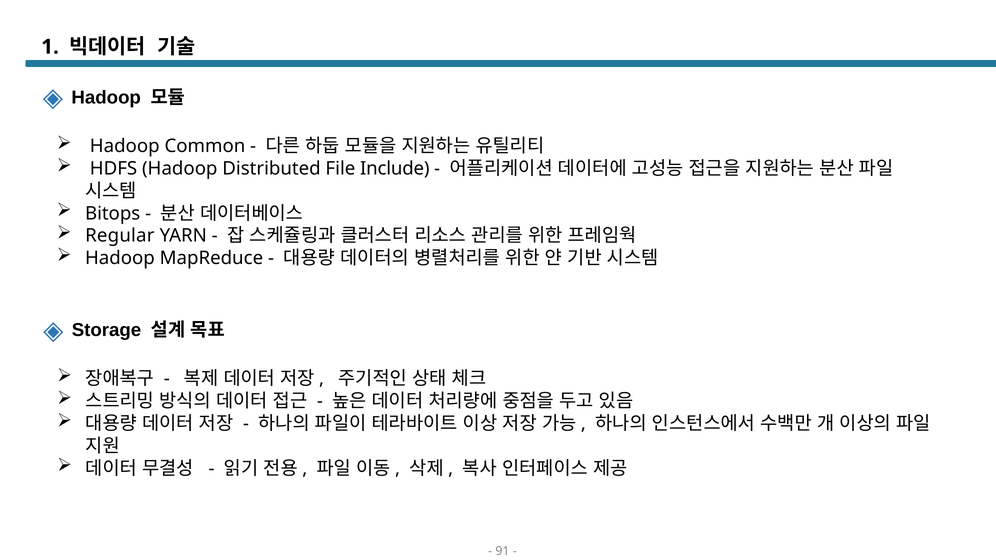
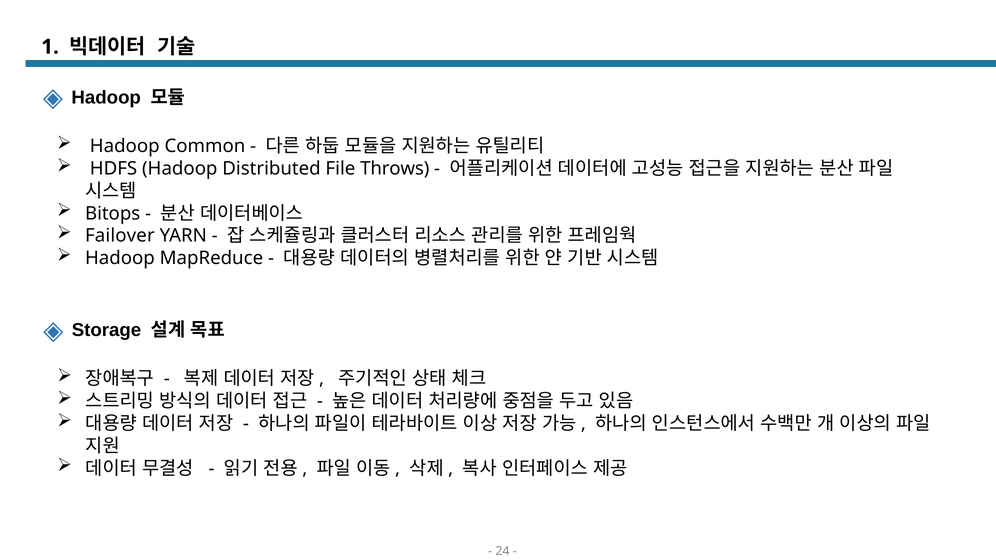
Include: Include -> Throws (395, 169)
Regular: Regular -> Failover (120, 236)
91: 91 -> 24 (503, 551)
